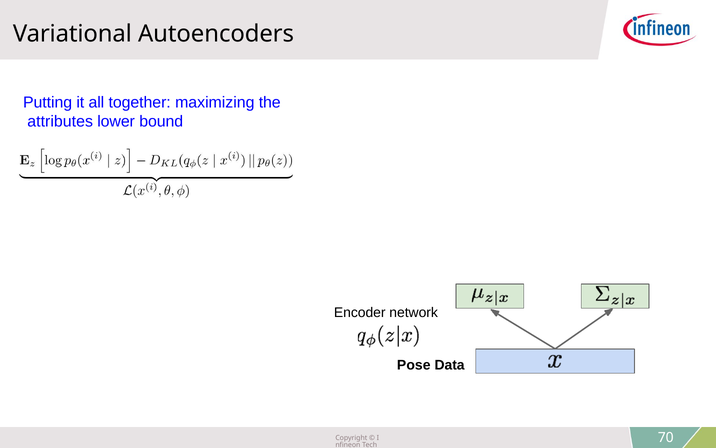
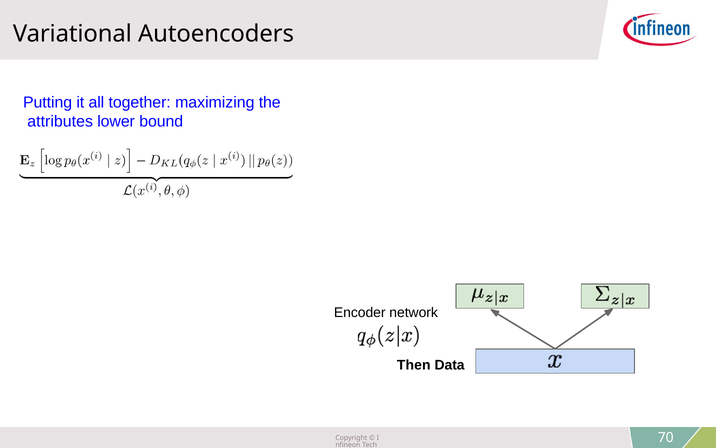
Pose: Pose -> Then (414, 365)
